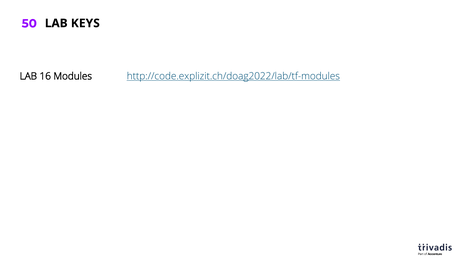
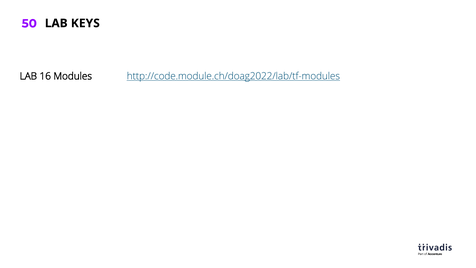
http://code.explizit.ch/doag2022/lab/tf-modules: http://code.explizit.ch/doag2022/lab/tf-modules -> http://code.module.ch/doag2022/lab/tf-modules (233, 76)
